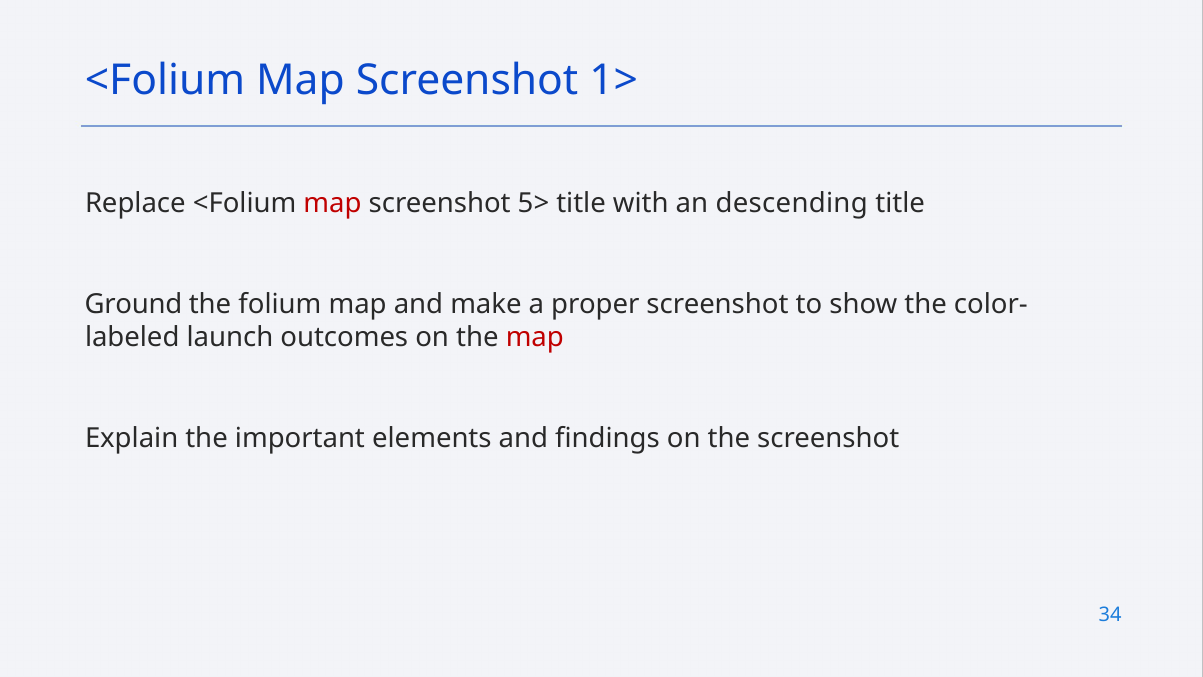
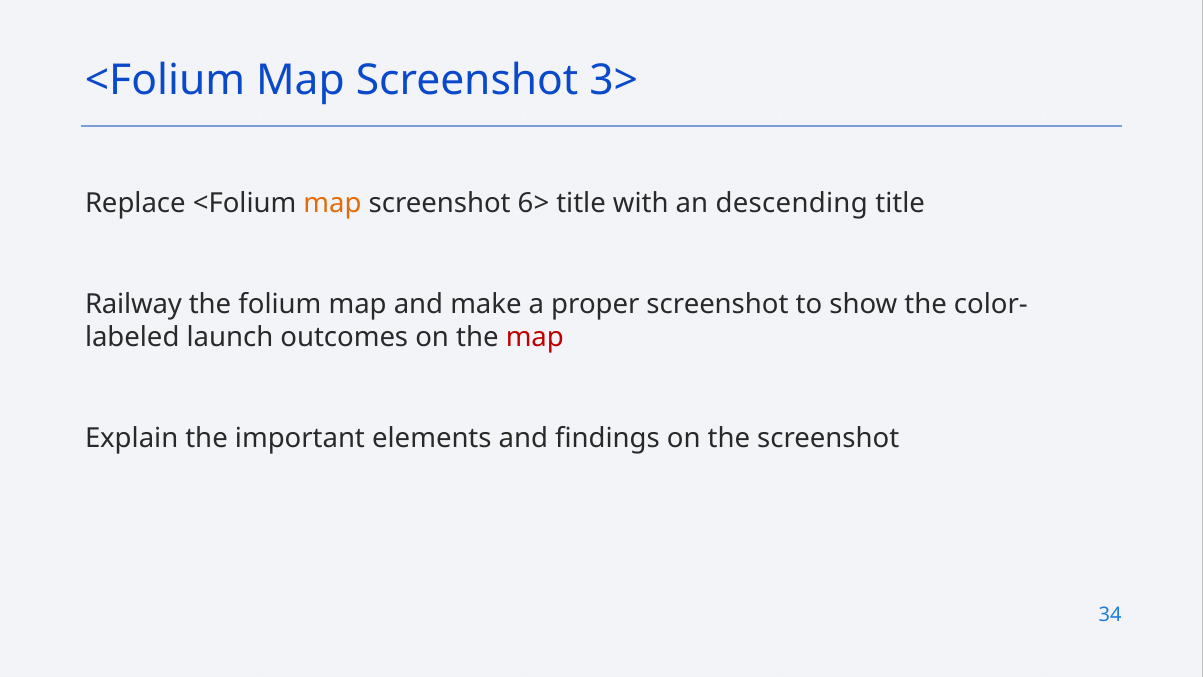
1>: 1> -> 3> (614, 80)
map colour: red -> orange (333, 203)
5>: 5> -> 6> (534, 203)
Ground: Ground -> Railway (133, 304)
